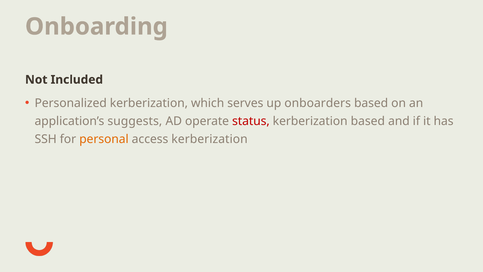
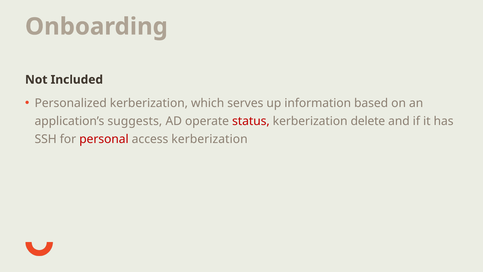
onboarders: onboarders -> information (318, 103)
kerberization based: based -> delete (368, 121)
personal colour: orange -> red (104, 139)
